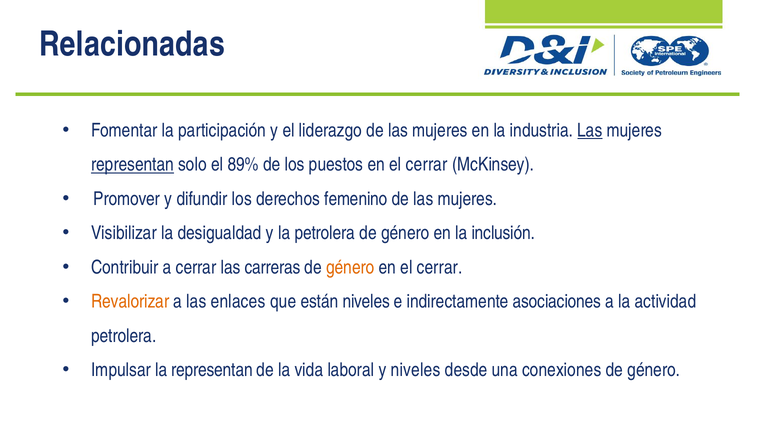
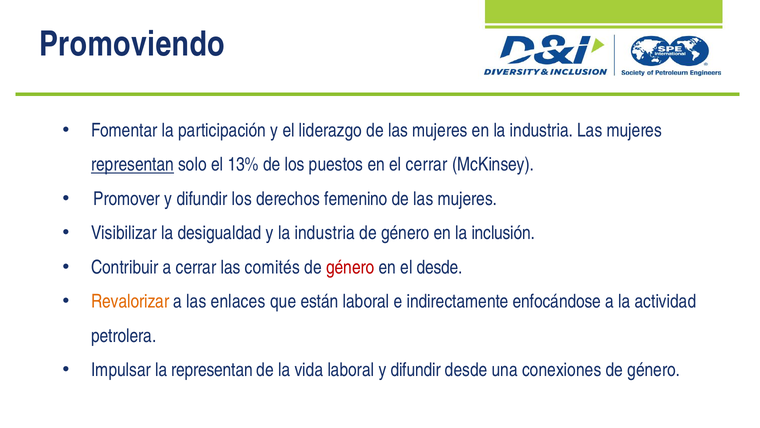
Relacionadas: Relacionadas -> Promoviendo (132, 44)
Las underline: present -> none (590, 130)
89%: 89% -> 13% (243, 165)
y la petrolera: petrolera -> industria (325, 233)
carreras: carreras -> comités (272, 267)
género colour: orange -> red (350, 267)
cerrar: cerrar -> desde (440, 267)
están niveles: niveles -> laboral (366, 301)
asociaciones: asociaciones -> enfocándose (557, 301)
laboral y niveles: niveles -> difundir (416, 370)
